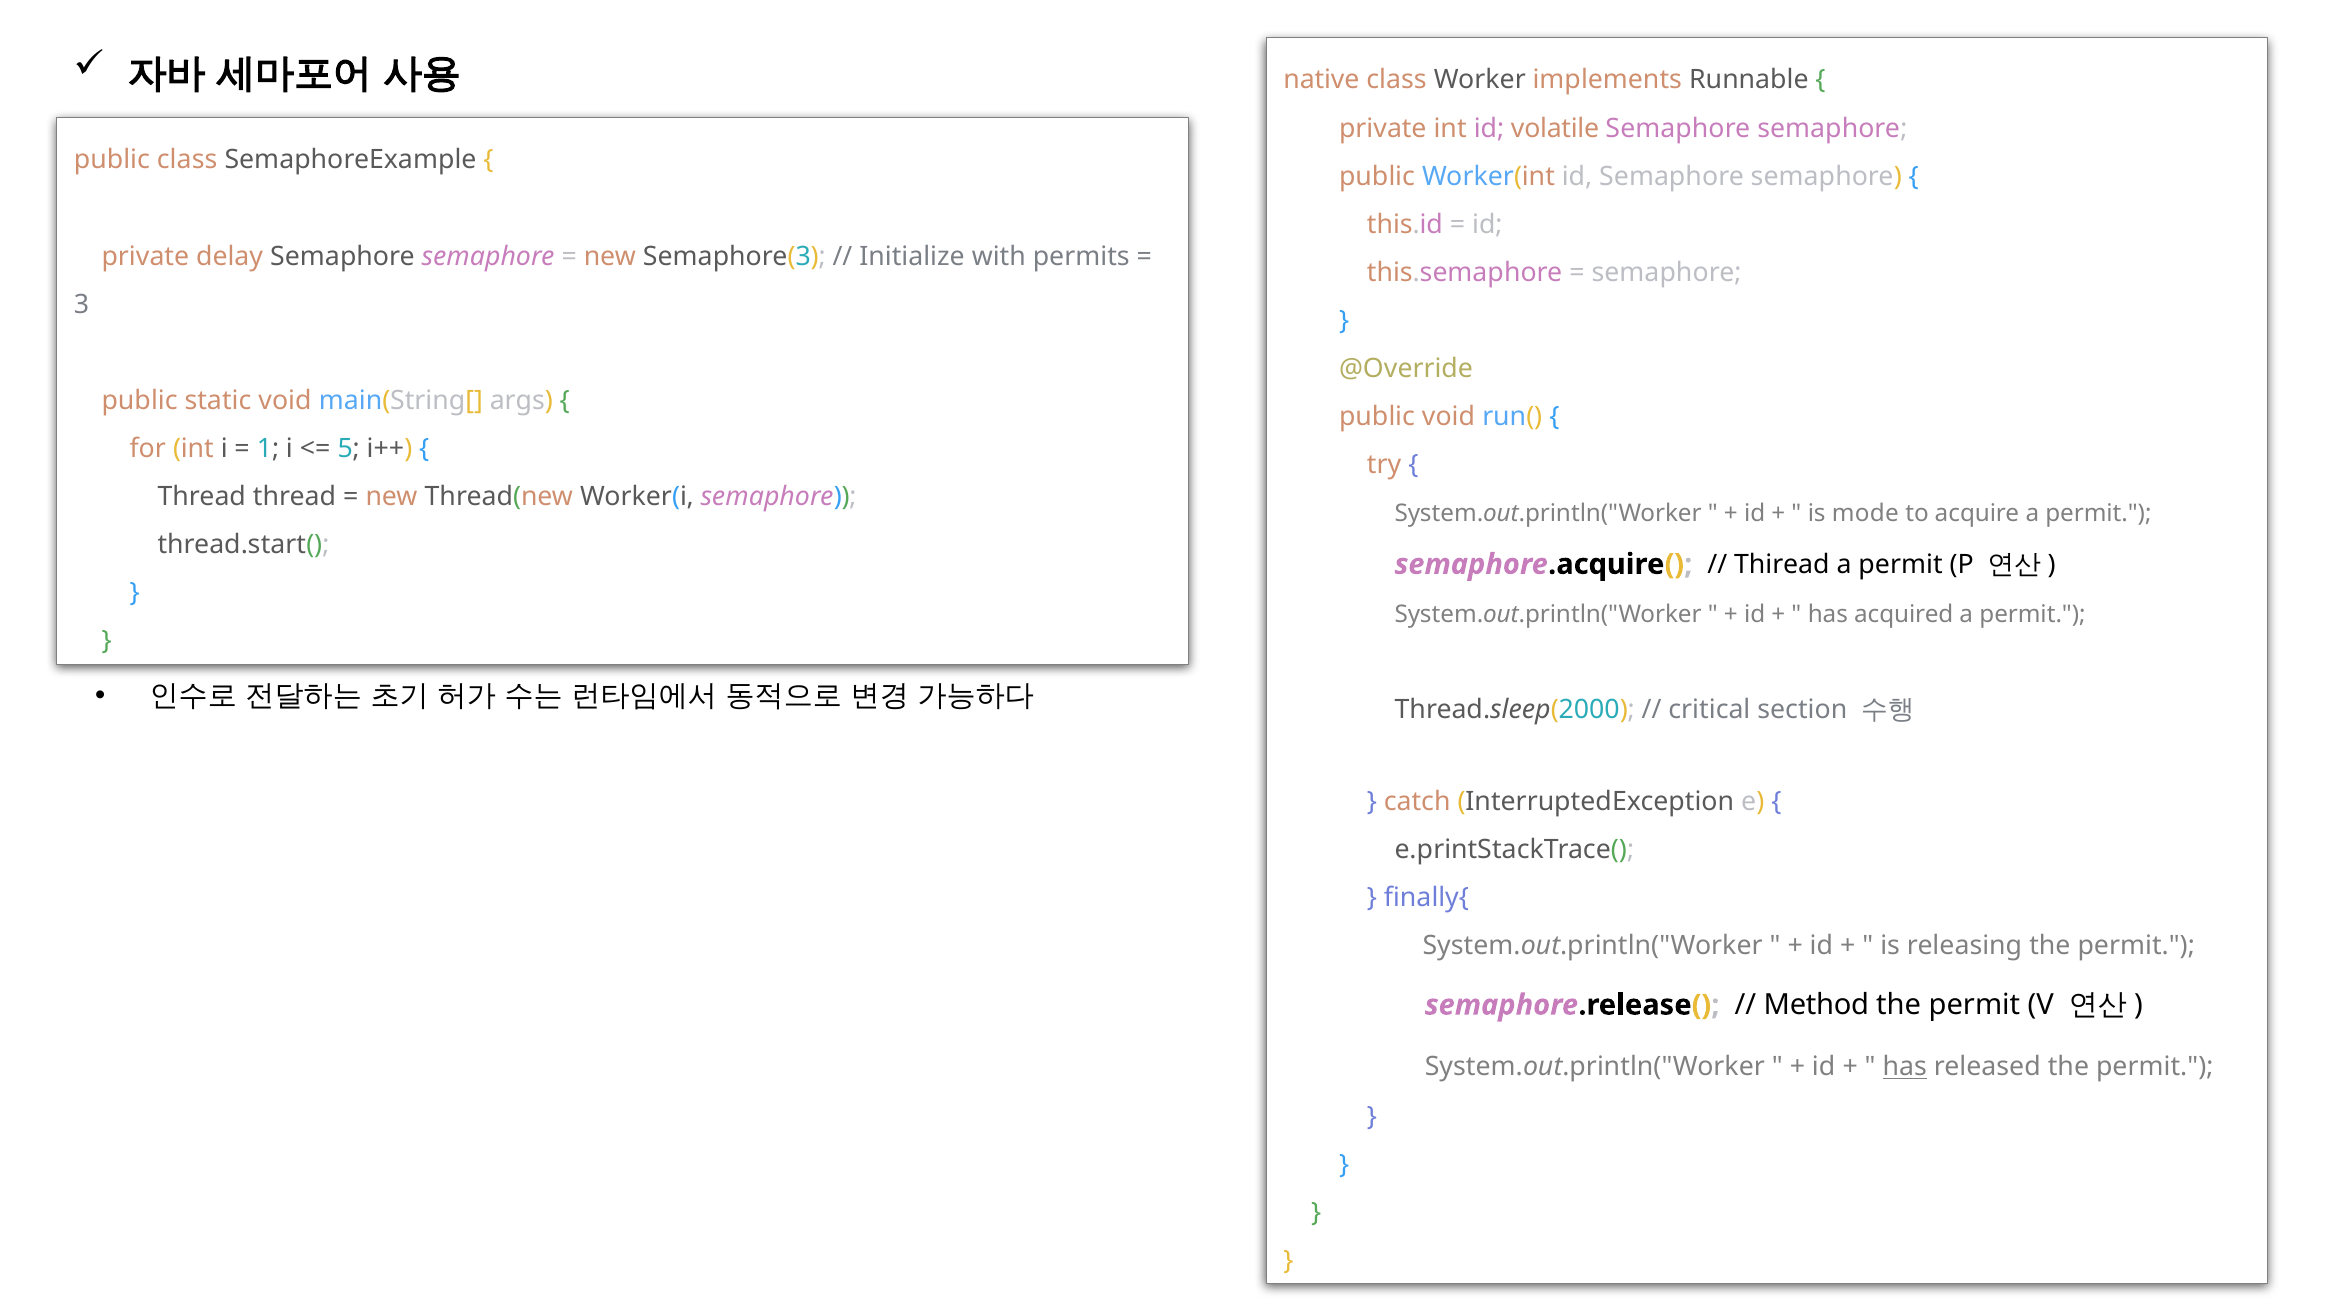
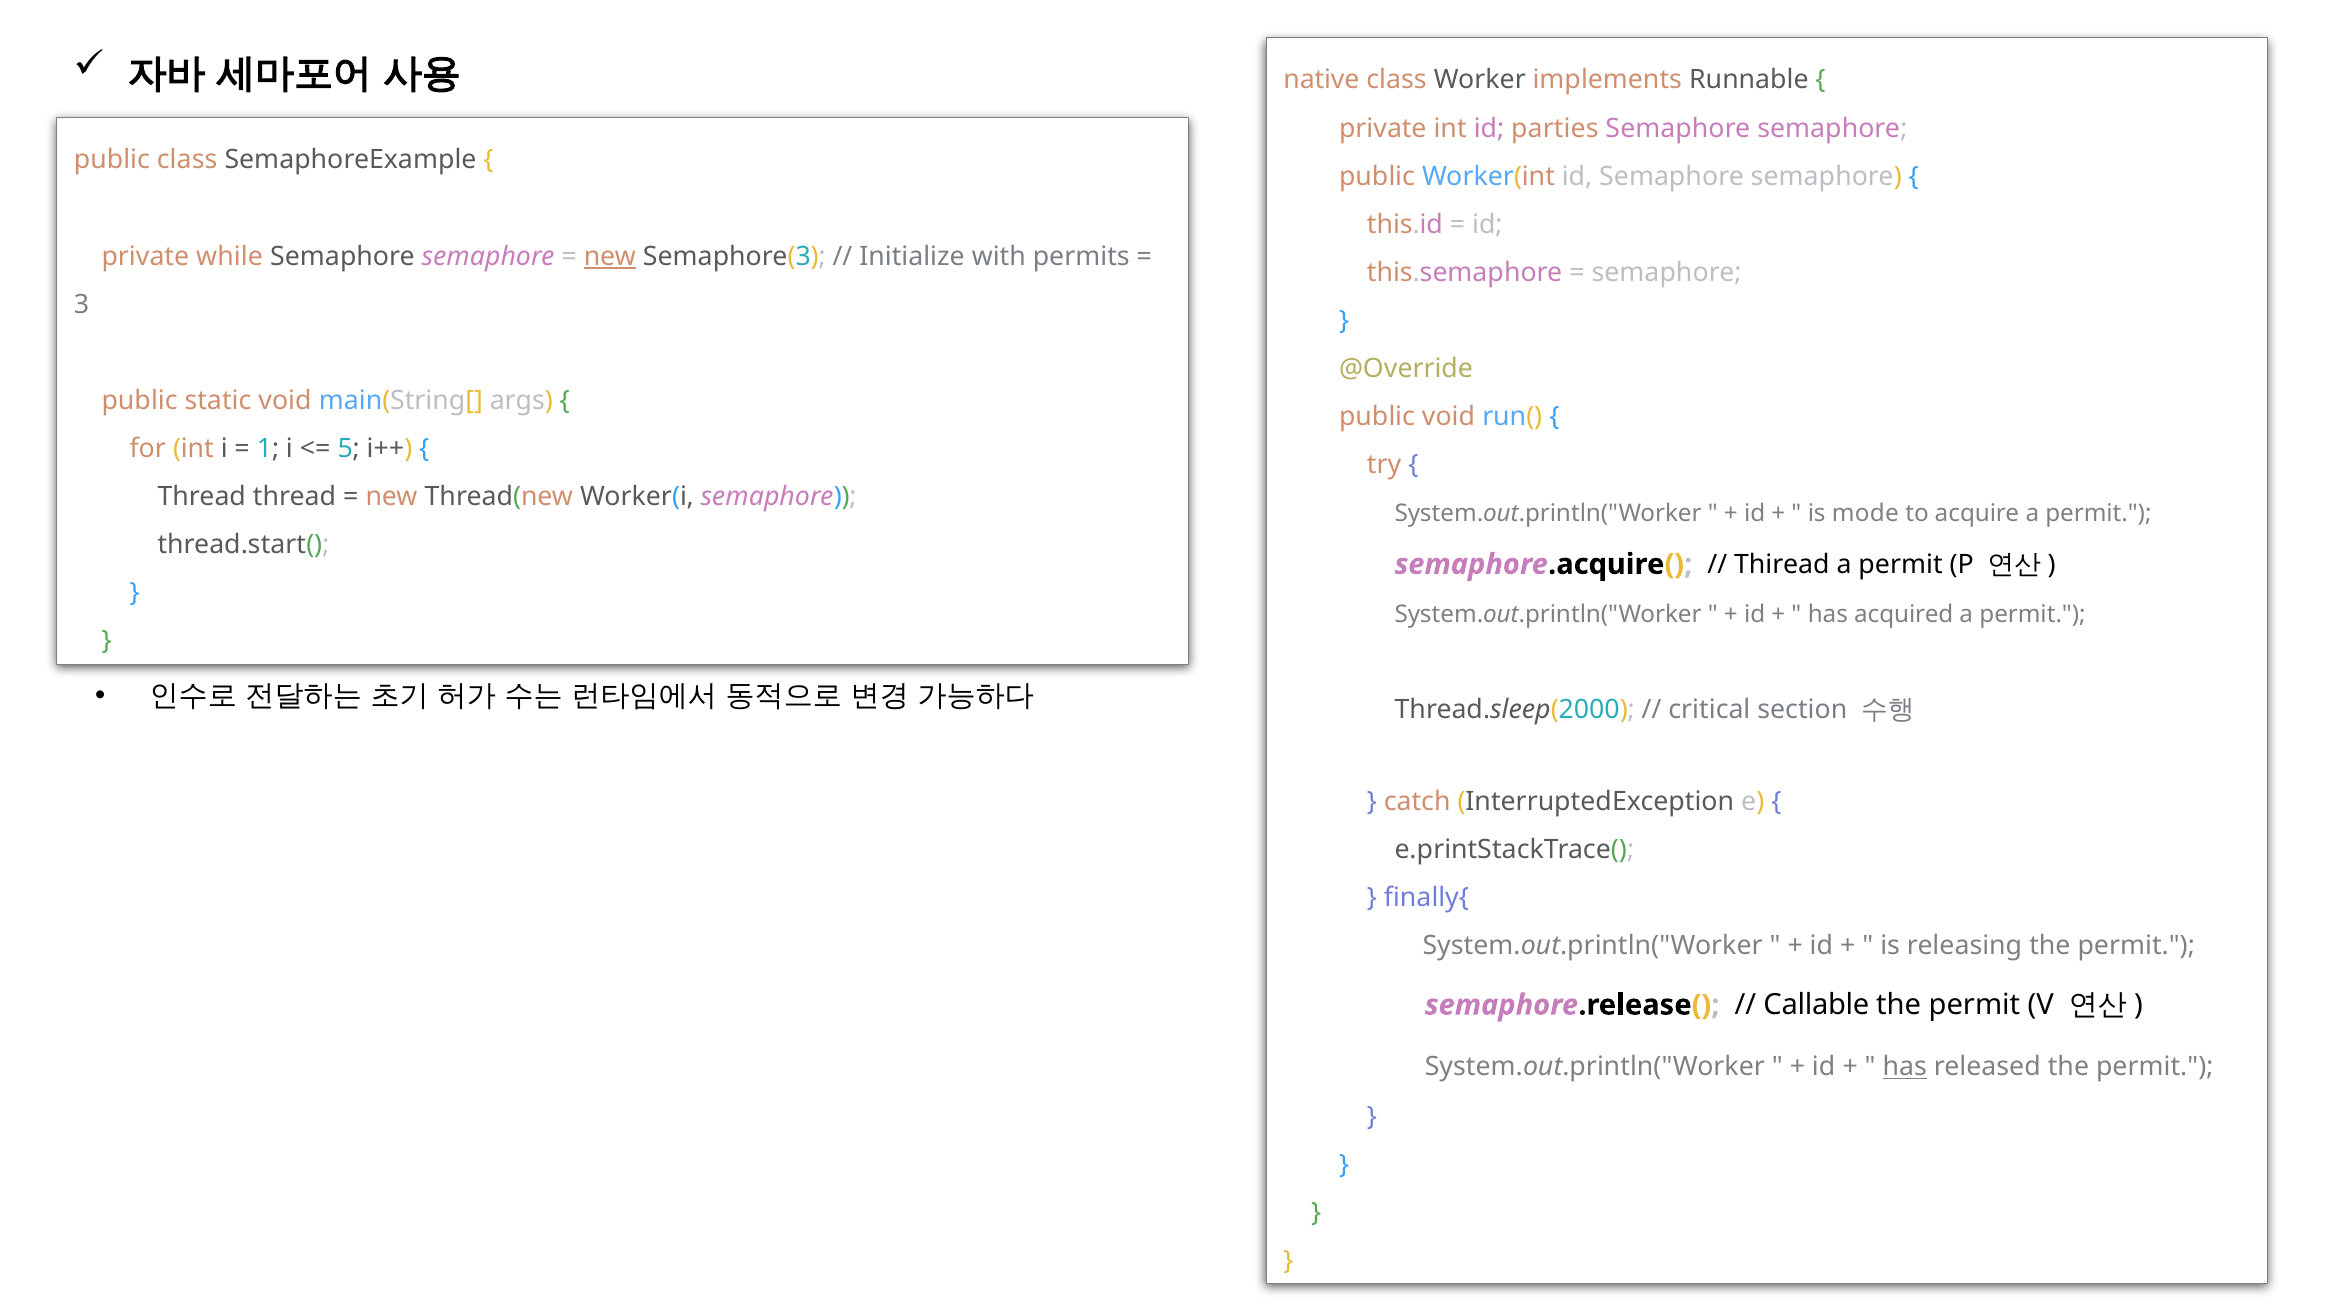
volatile: volatile -> parties (1555, 128)
delay: delay -> while (230, 256)
new underline: none -> present (610, 256)
Method: Method -> Callable (1816, 1005)
